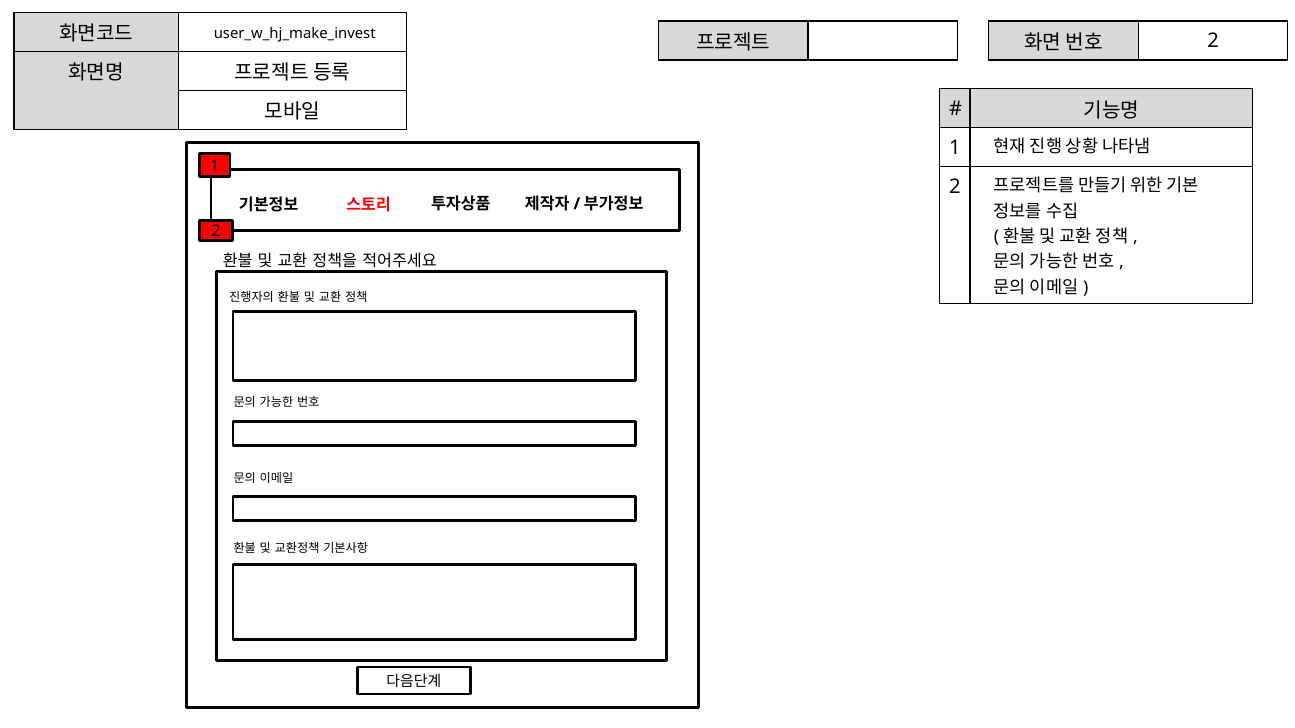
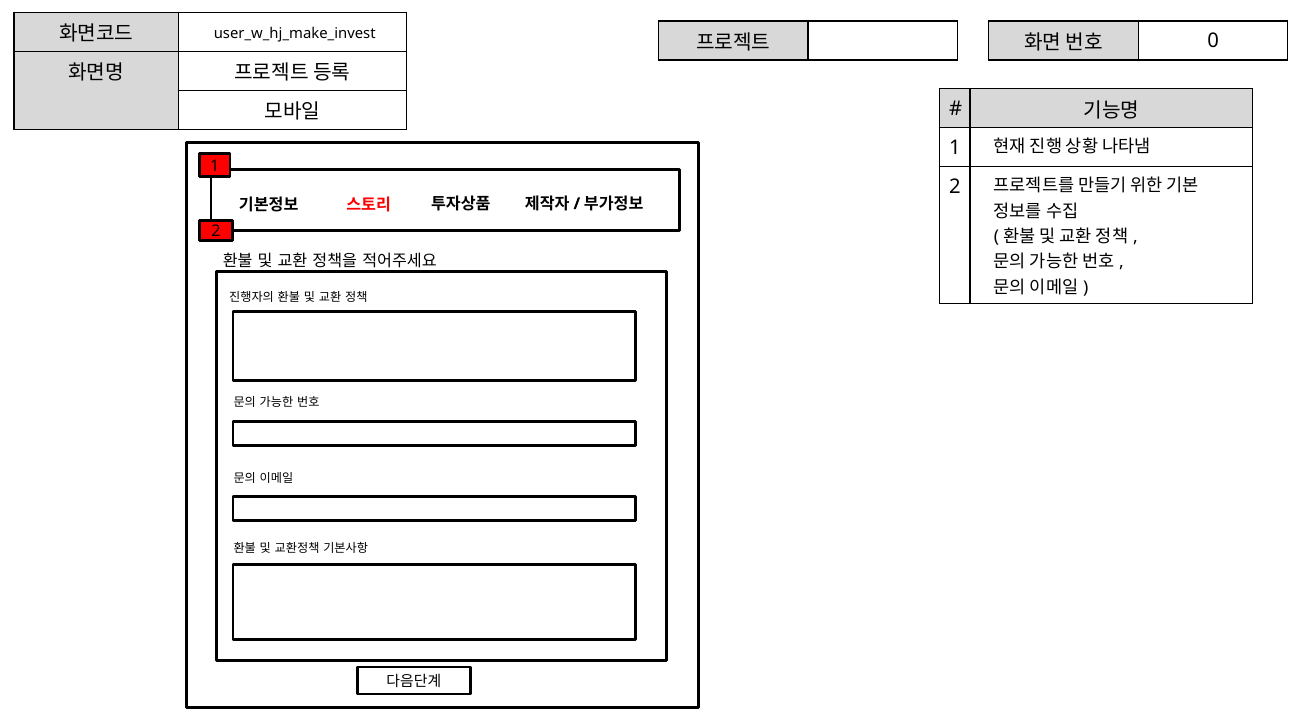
2: 2 -> 0 (1213, 41)
